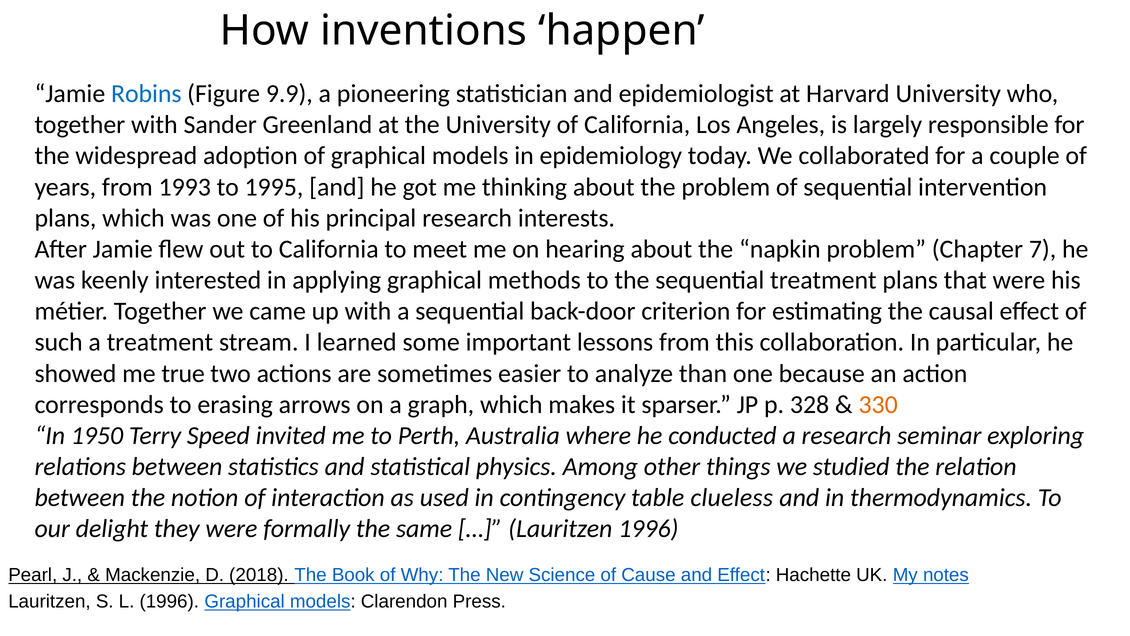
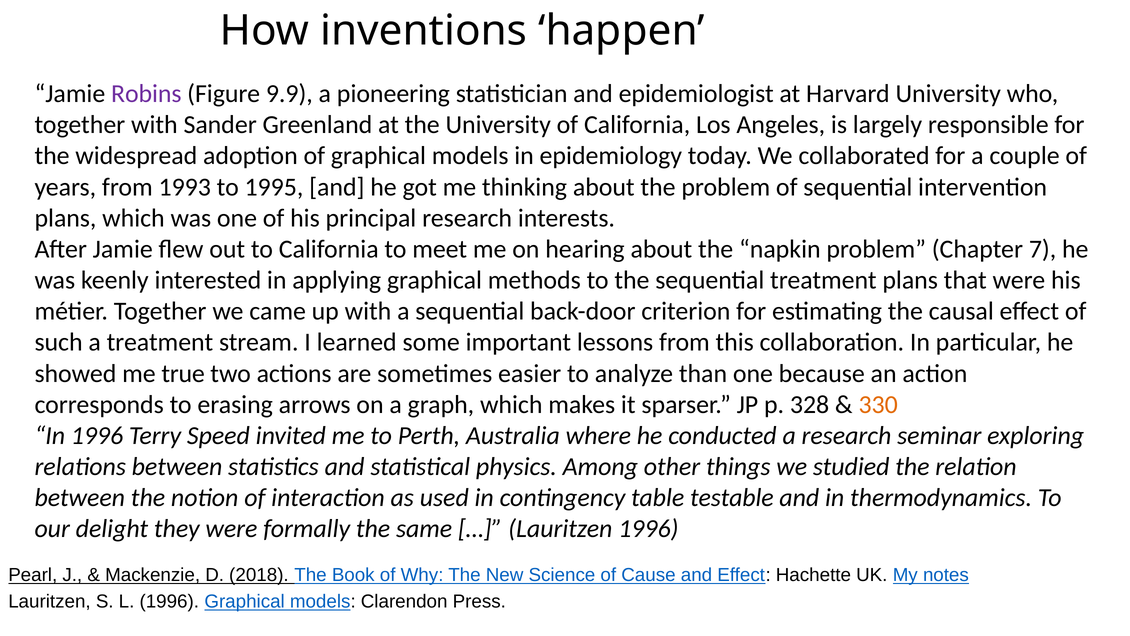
Robins colour: blue -> purple (146, 94)
In 1950: 1950 -> 1996 (97, 435)
clueless: clueless -> testable (732, 498)
